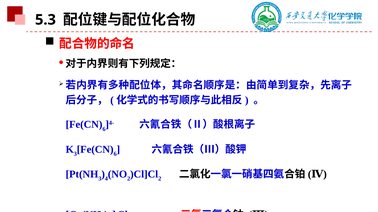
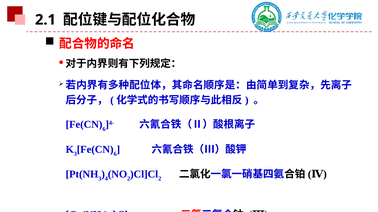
5.3: 5.3 -> 2.1 (45, 20)
